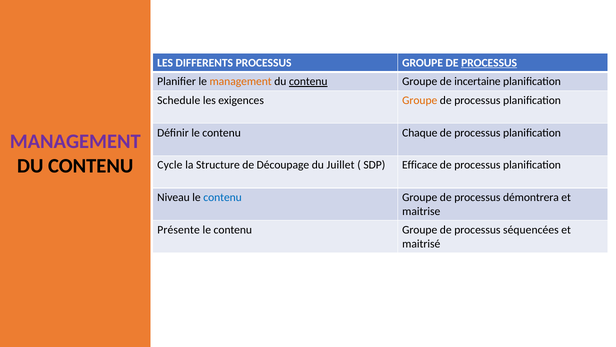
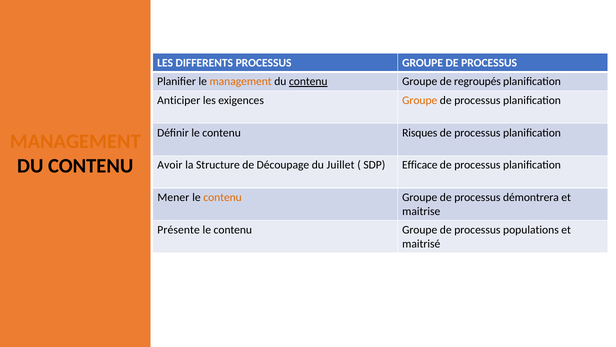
PROCESSUS underline: present -> none (489, 63)
incertaine: incertaine -> regroupés (477, 81)
Schedule: Schedule -> Anticiper (179, 100)
Chaque: Chaque -> Risques (420, 132)
MANAGEMENT colour: purple -> orange (75, 141)
Cycle: Cycle -> Avoir (170, 165)
Niveau: Niveau -> Mener (173, 197)
contenu colour: blue -> orange (223, 197)
séquencées: séquencées -> populations (531, 230)
